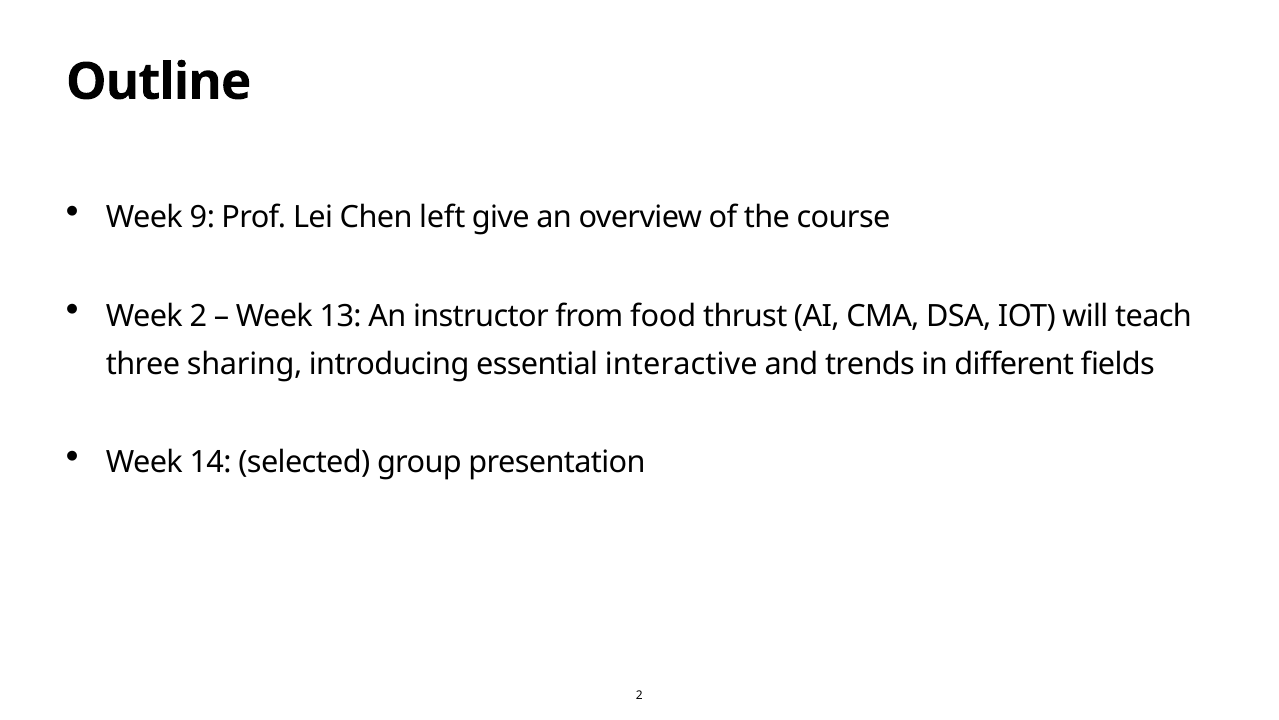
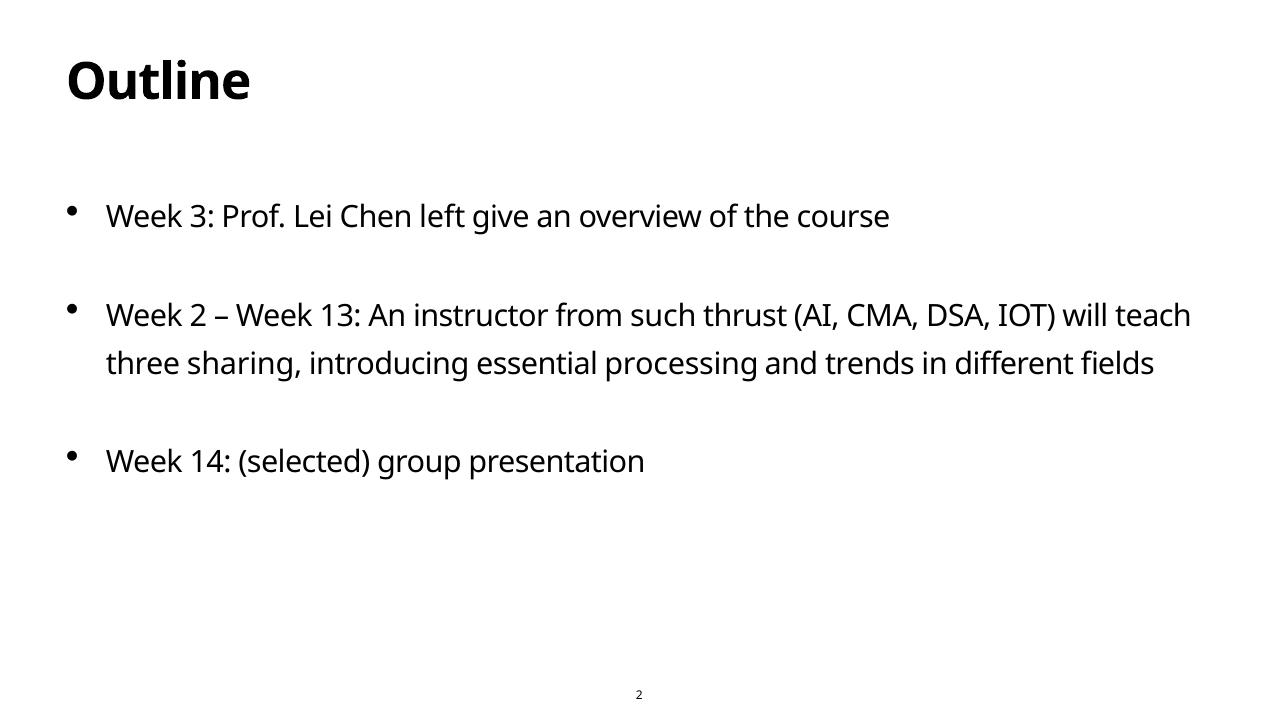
9: 9 -> 3 (202, 218)
food: food -> such (663, 316)
interactive: interactive -> processing (681, 364)
